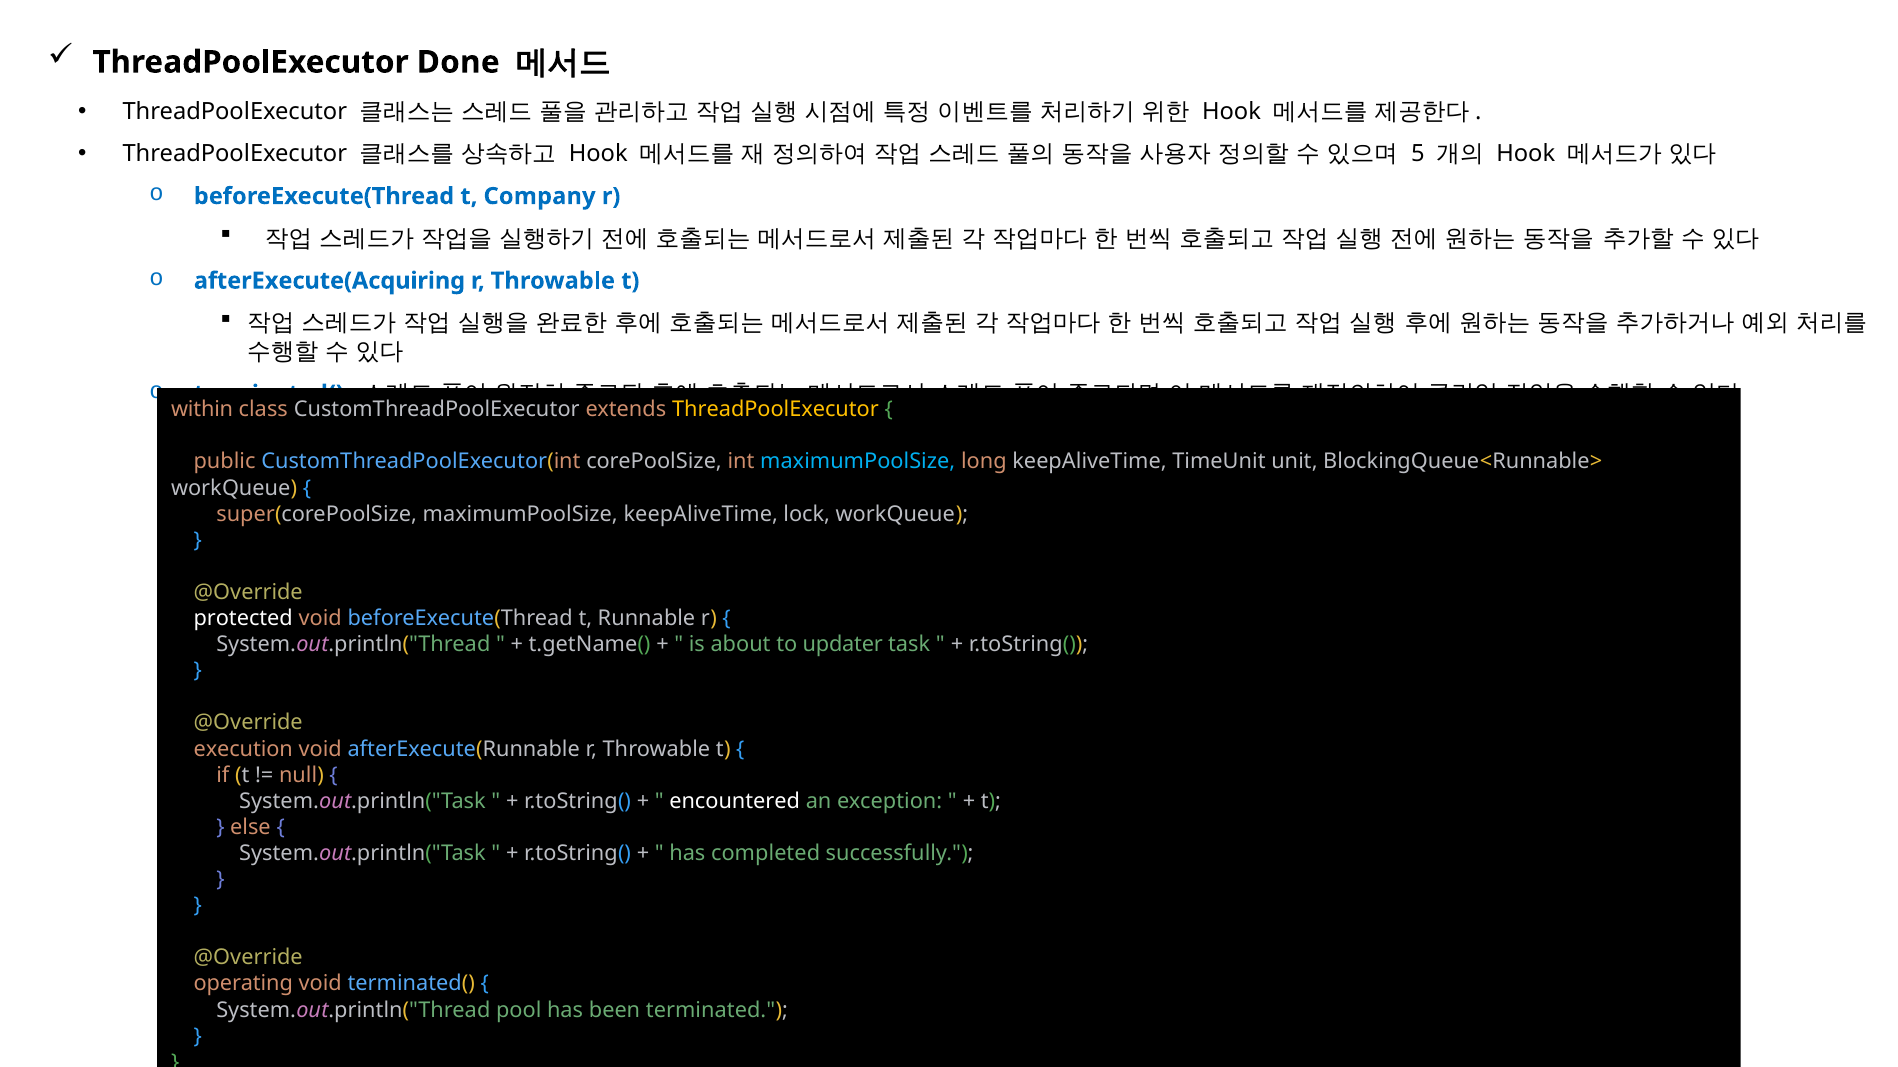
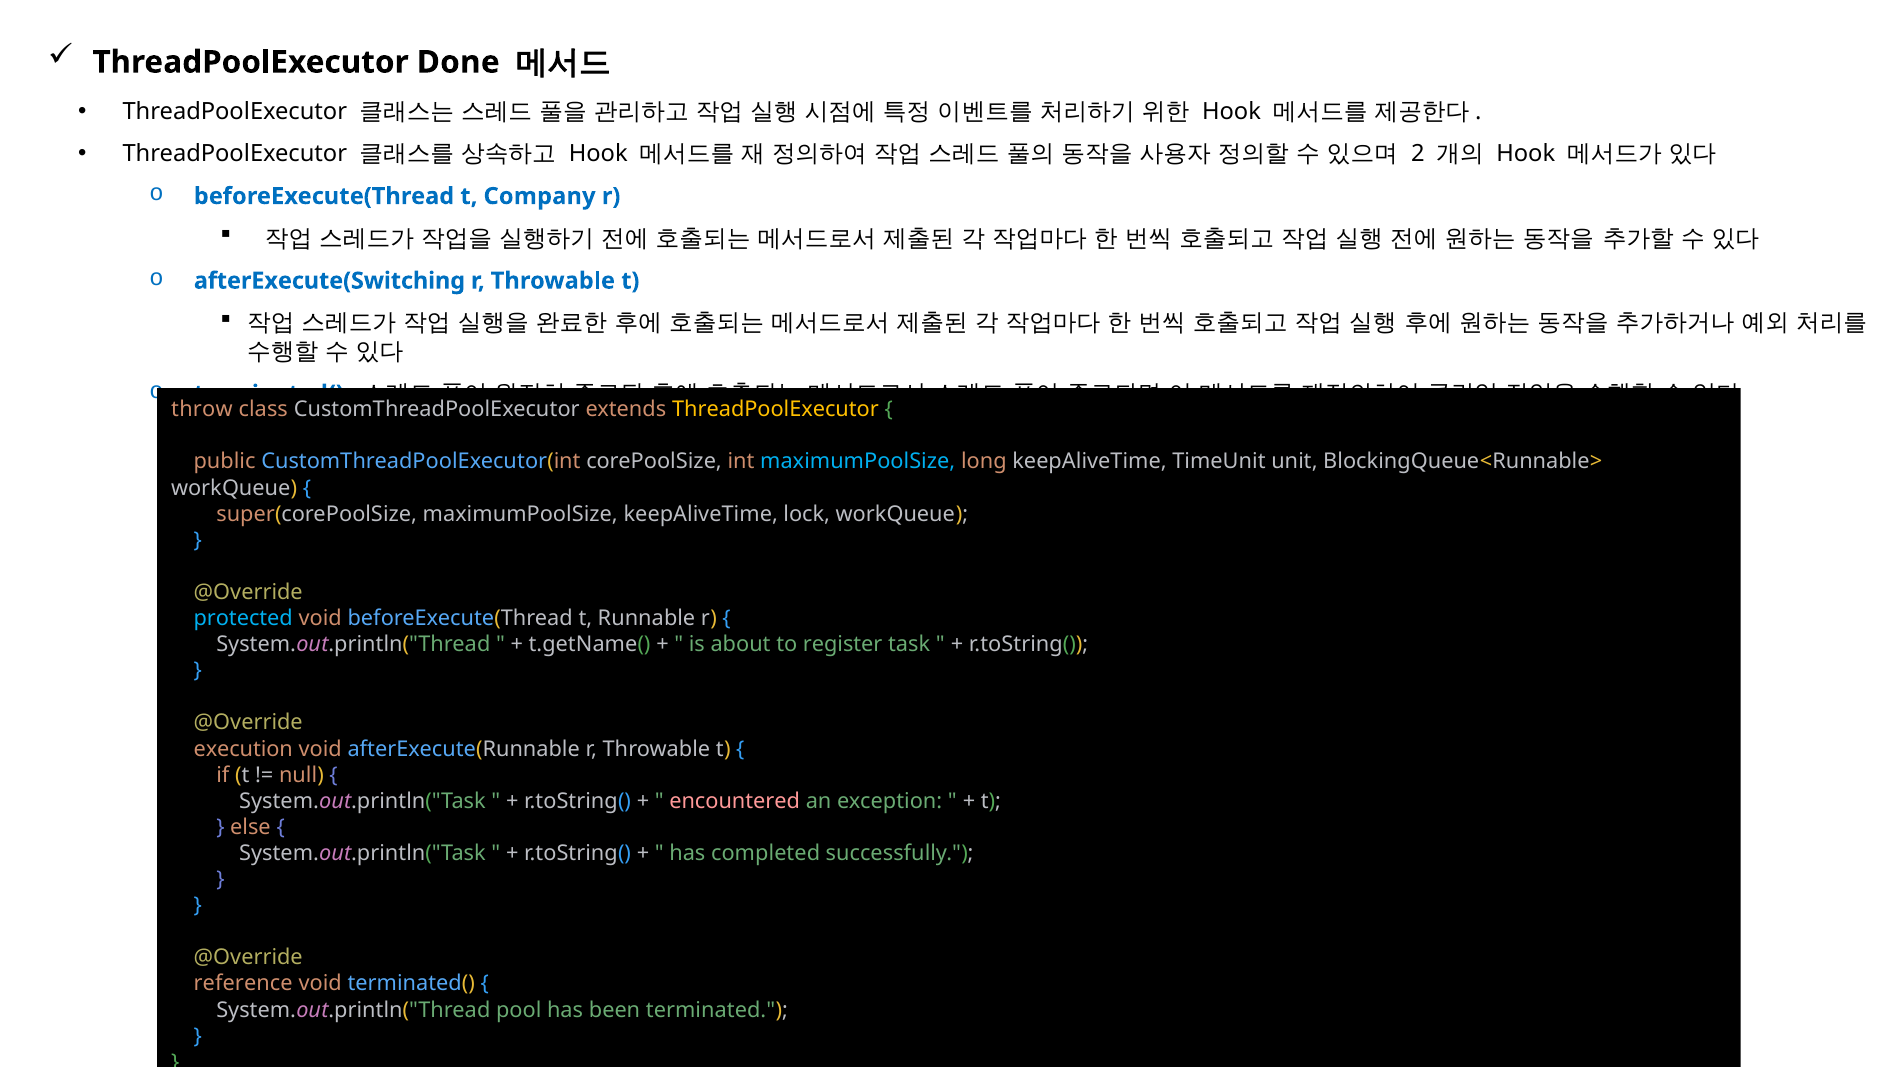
5: 5 -> 2 (1418, 154)
afterExecute(Acquiring: afterExecute(Acquiring -> afterExecute(Switching (329, 281)
within: within -> throw (202, 410)
protected colour: white -> light blue (243, 619)
updater: updater -> register (843, 645)
encountered colour: white -> pink (735, 802)
operating: operating -> reference (243, 984)
